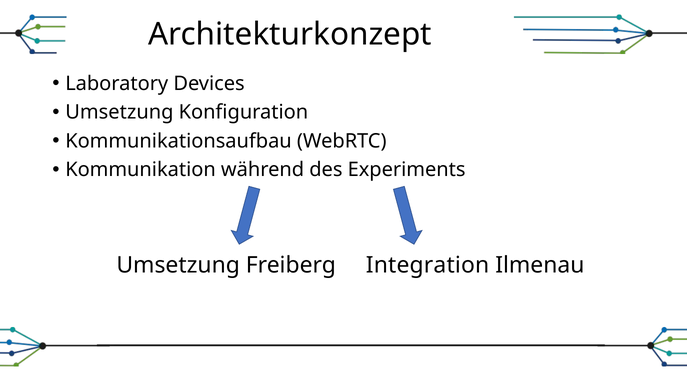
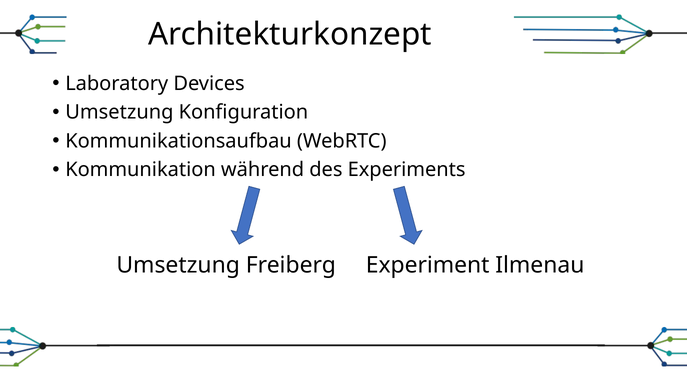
Integration: Integration -> Experiment (428, 265)
